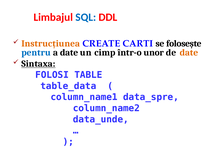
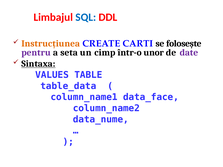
pentru colour: blue -> purple (36, 53)
a date: date -> seta (69, 53)
date colour: orange -> purple (189, 53)
FOLOSI: FOLOSI -> VALUES (52, 75)
data_spre: data_spre -> data_face (151, 97)
data_unde: data_unde -> data_nume (101, 120)
